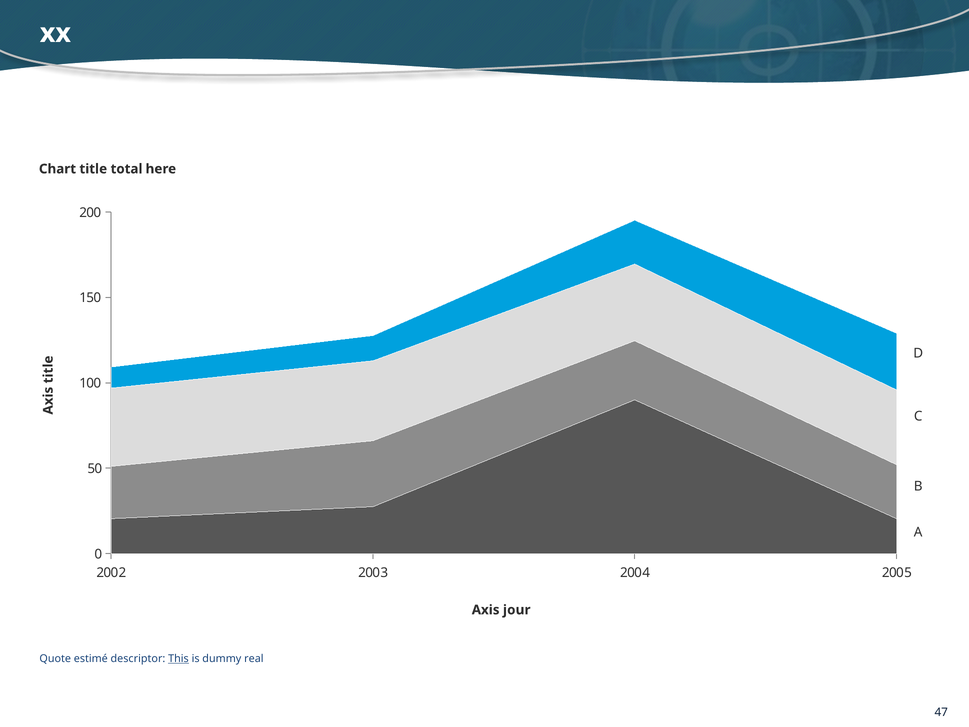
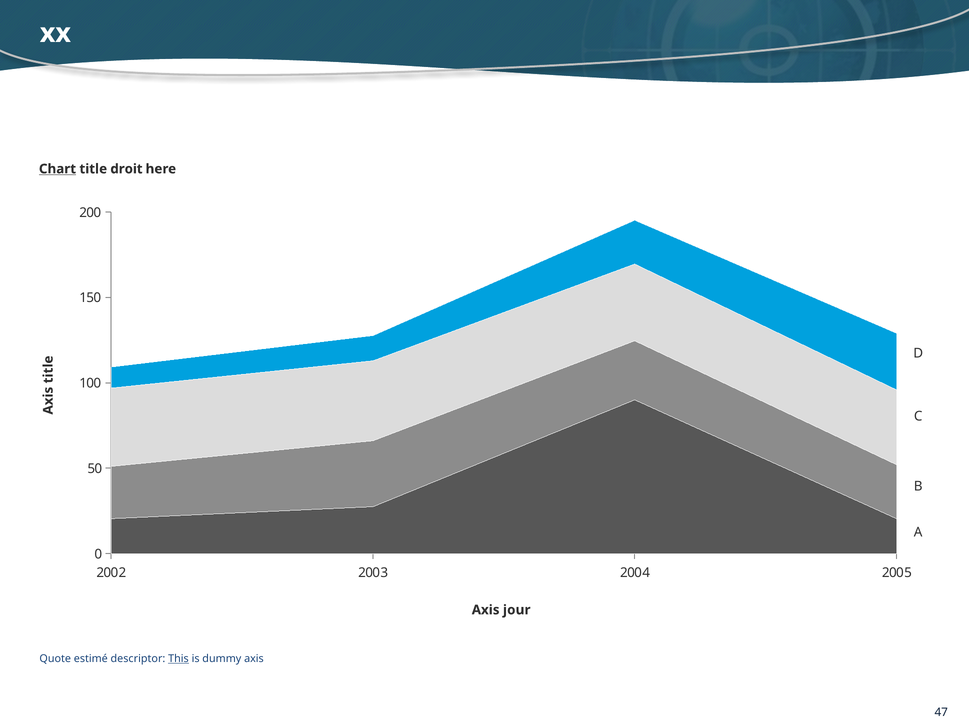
Chart underline: none -> present (57, 169)
total: total -> droit (126, 169)
dummy real: real -> axis (254, 658)
